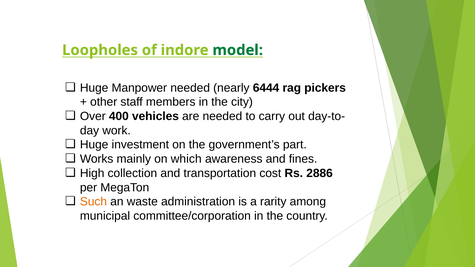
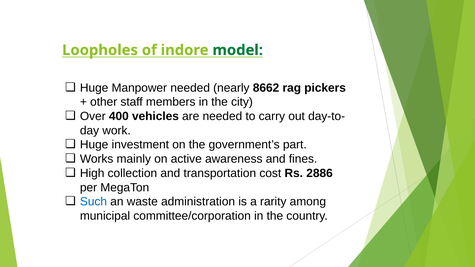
6444: 6444 -> 8662 (266, 88)
which: which -> active (186, 159)
Such colour: orange -> blue (93, 202)
